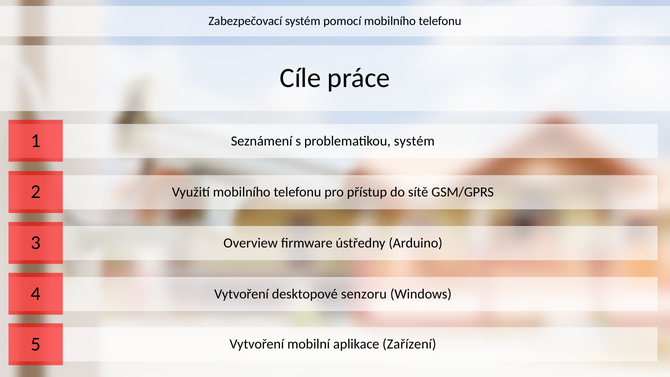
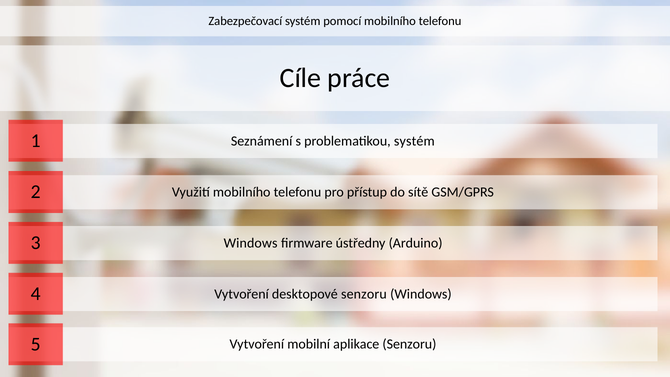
Overview: Overview -> Windows (251, 243)
aplikace Zařízení: Zařízení -> Senzoru (409, 344)
